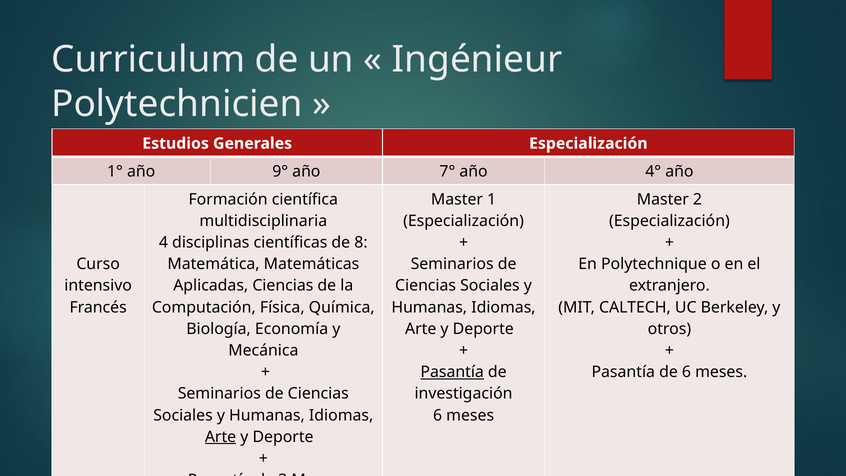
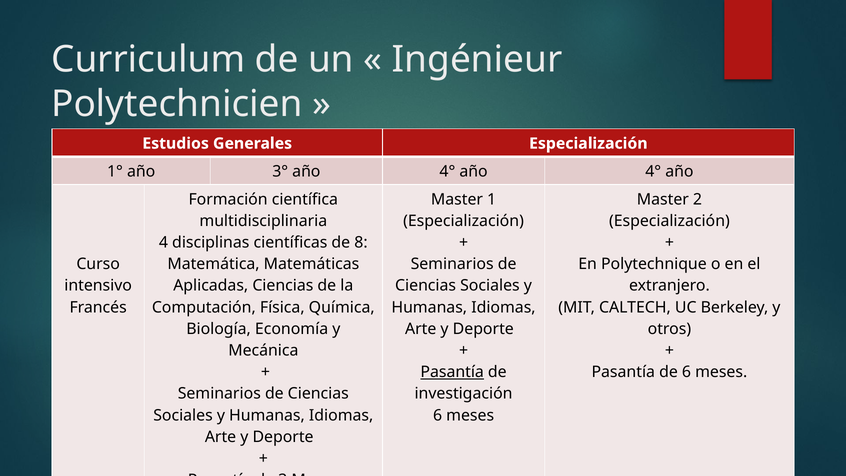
9°: 9° -> 3° (280, 171)
7°: 7° -> 4° (447, 171)
Arte underline: present -> none (221, 437)
